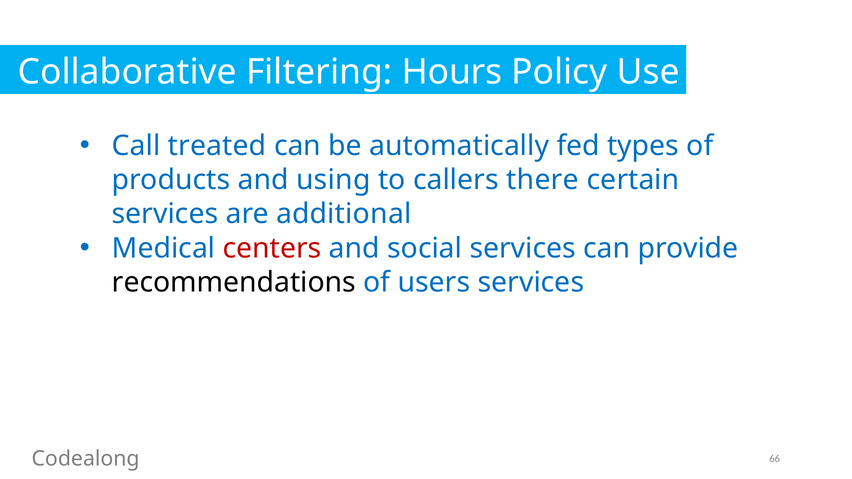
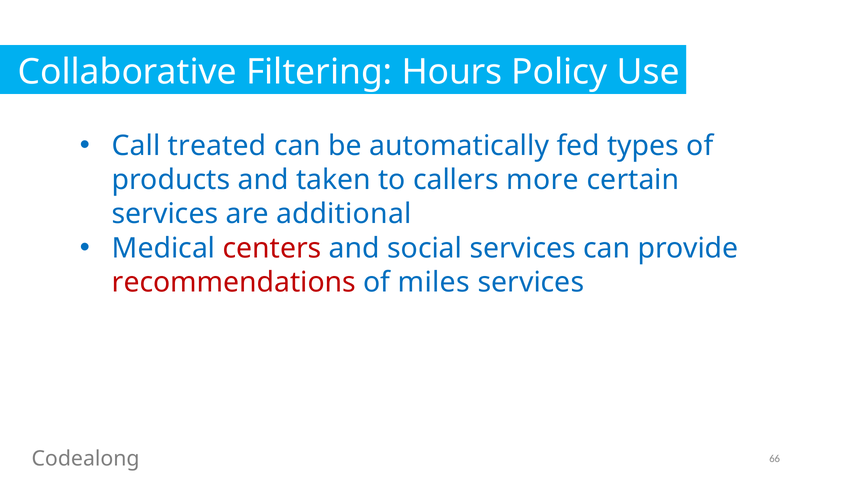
using: using -> taken (333, 180)
there: there -> more (543, 180)
recommendations colour: black -> red (234, 282)
users: users -> miles (434, 282)
